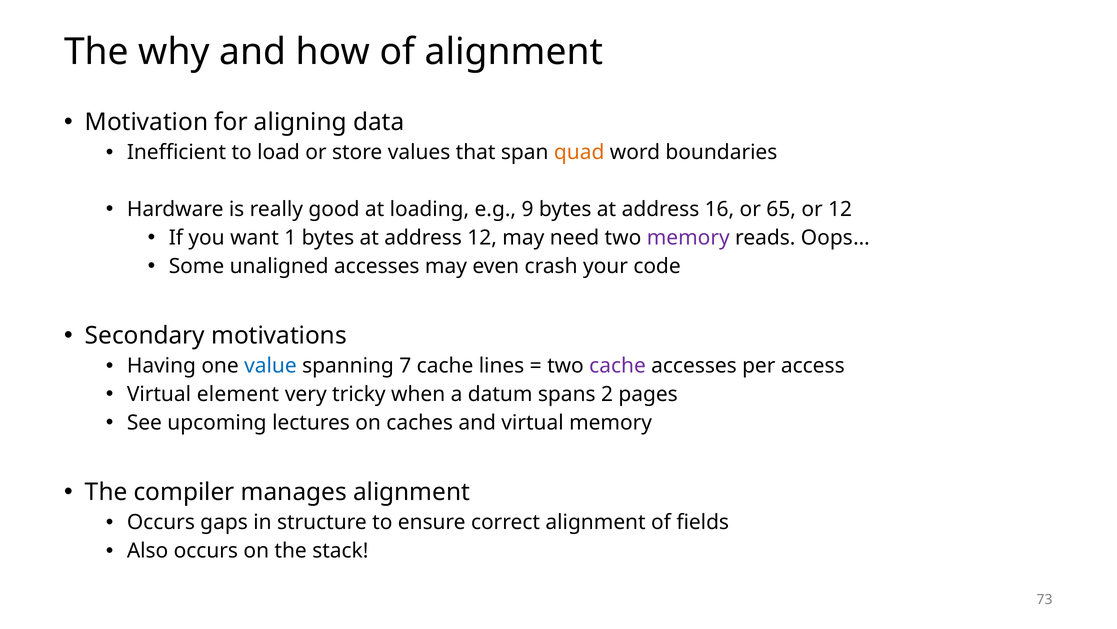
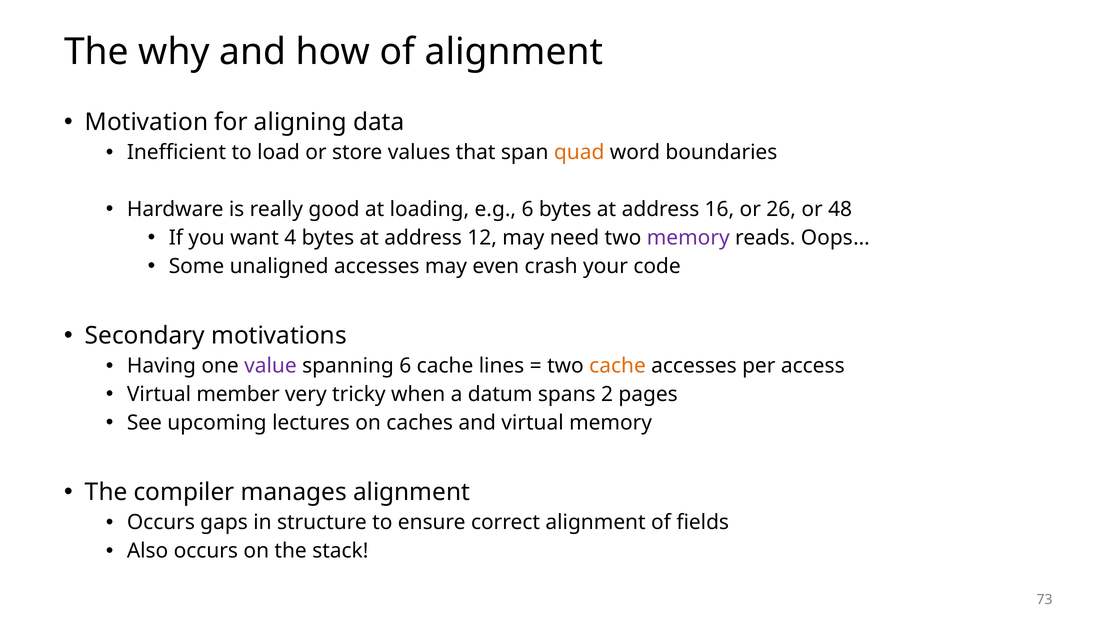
e.g 9: 9 -> 6 (528, 209)
65: 65 -> 26 (781, 209)
or 12: 12 -> 48 (840, 209)
1: 1 -> 4 (290, 238)
value colour: blue -> purple (270, 365)
spanning 7: 7 -> 6 (405, 365)
cache colour: purple -> orange (618, 365)
element: element -> member (238, 394)
